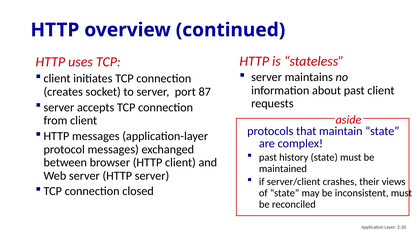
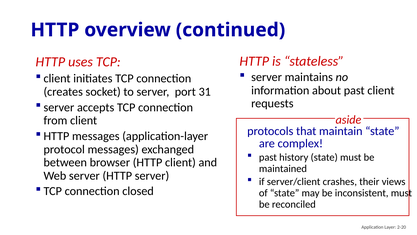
87: 87 -> 31 (205, 92)
